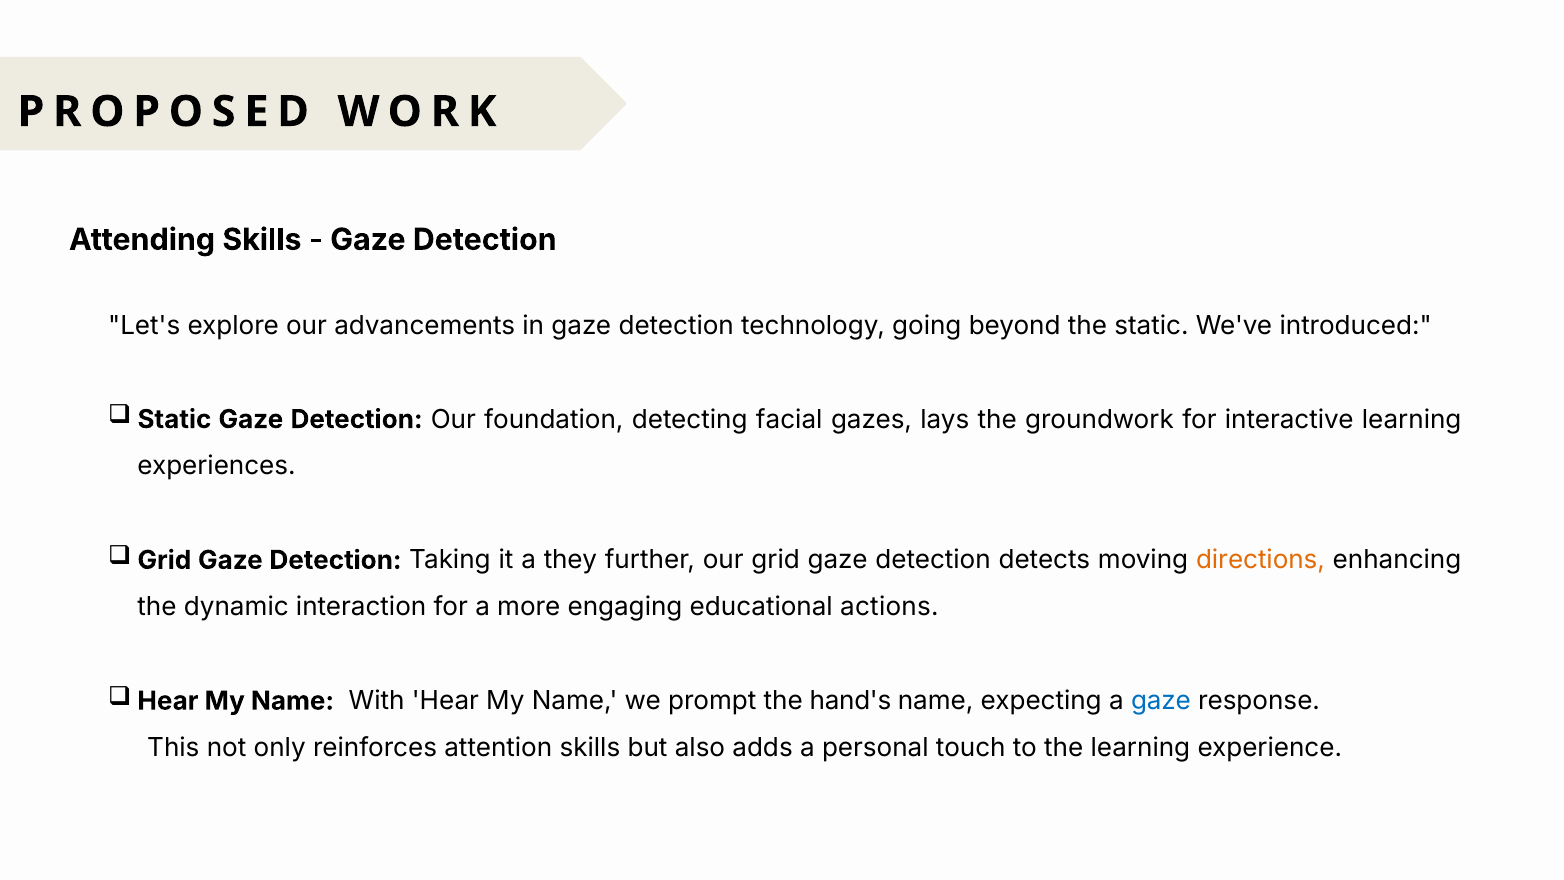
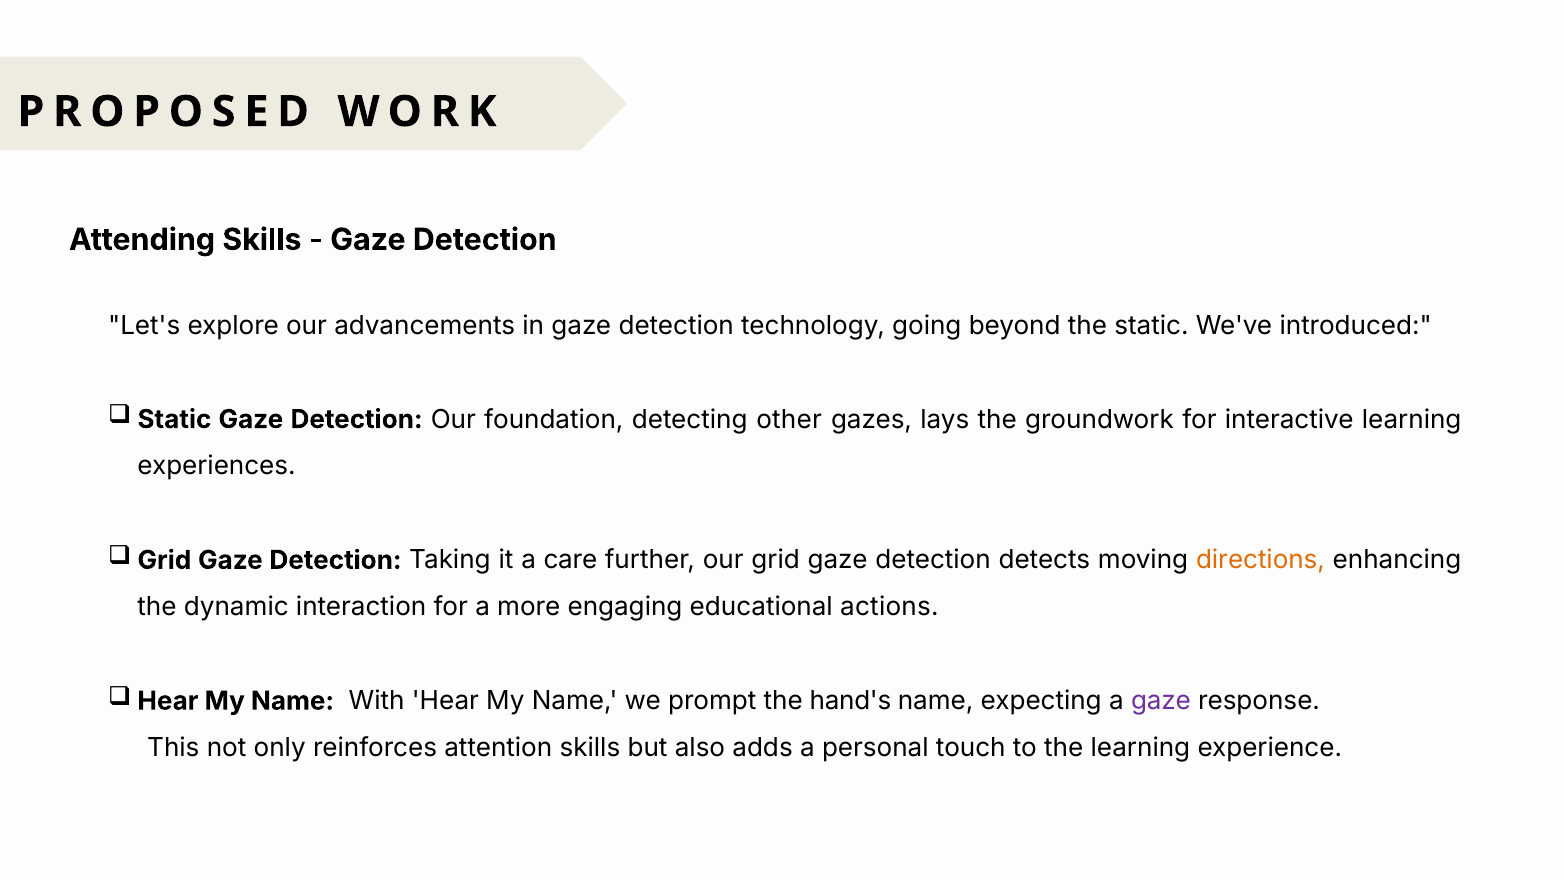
facial: facial -> other (789, 419)
they: they -> care (570, 560)
gaze colour: blue -> purple (1161, 701)
